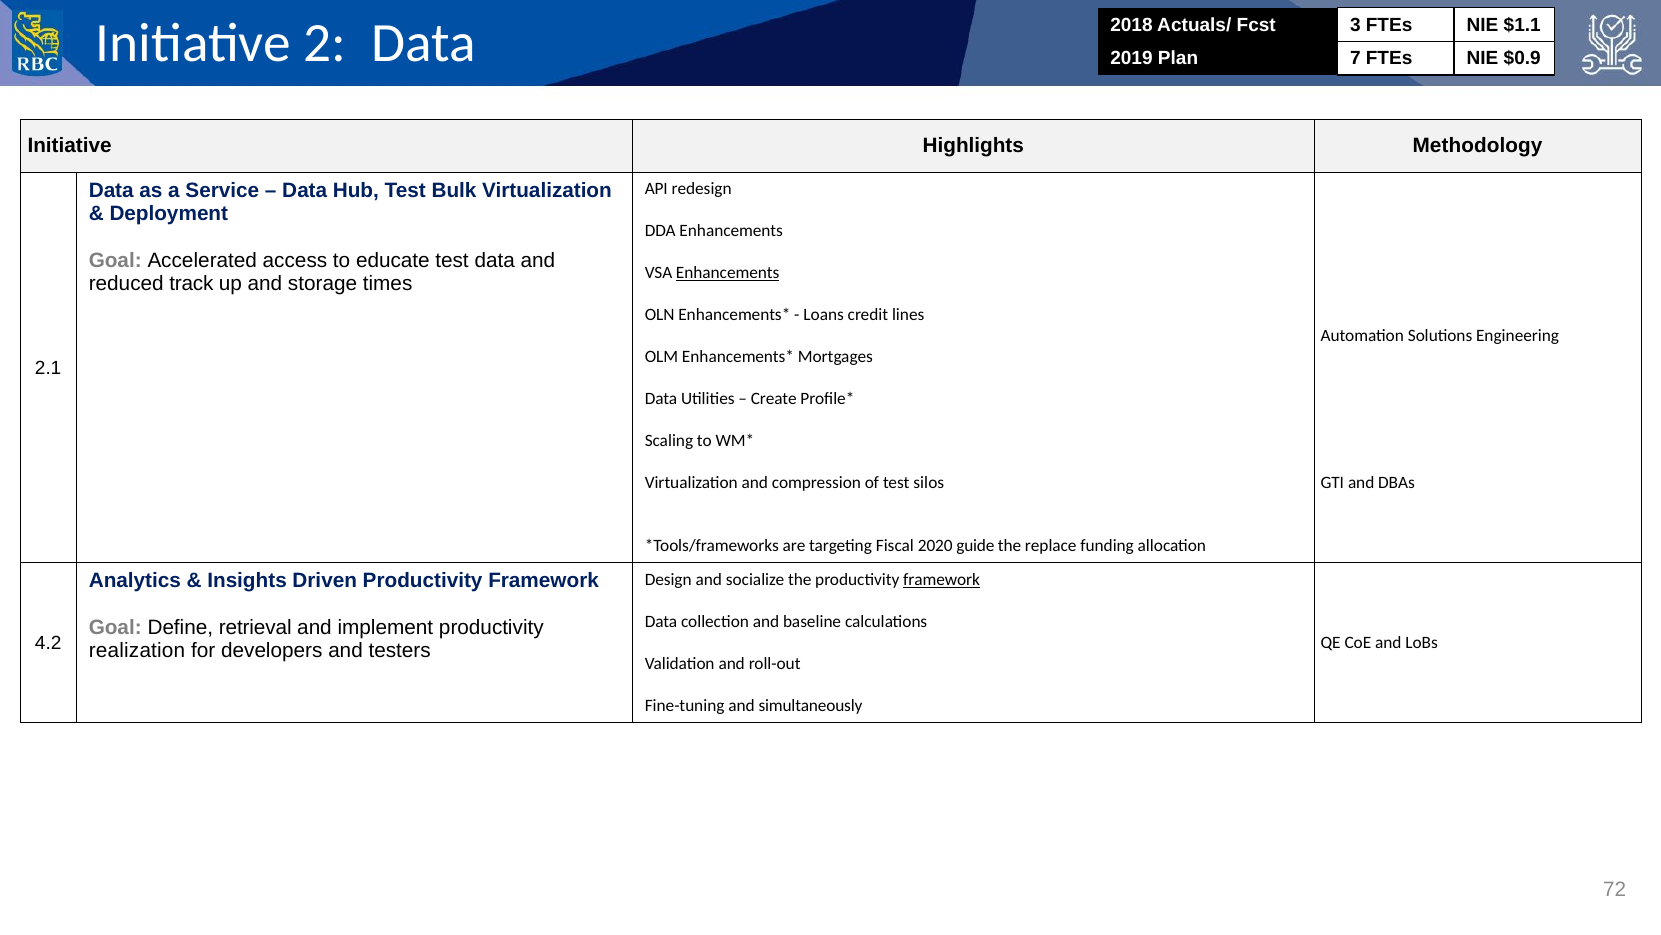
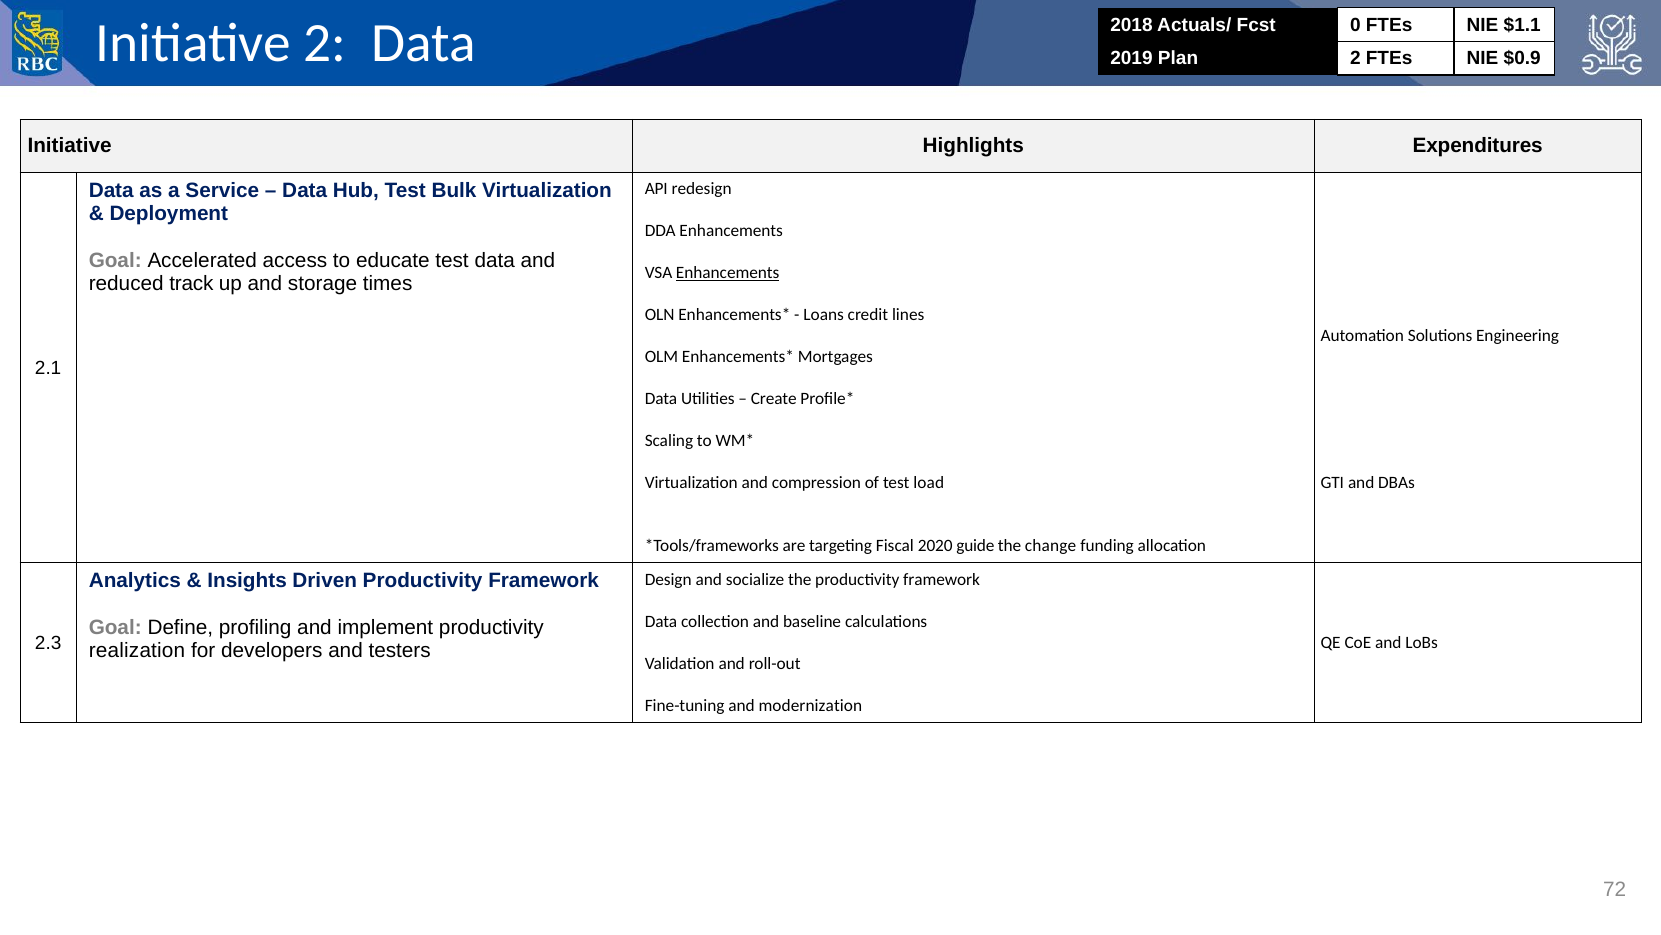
3: 3 -> 0 (1355, 25)
Plan 7: 7 -> 2 (1355, 59)
Methodology: Methodology -> Expenditures (1478, 146)
silos: silos -> load (929, 483)
replace: replace -> change (1051, 546)
framework underline: present -> none (942, 579)
retrieval: retrieval -> profiling (255, 627)
4.2: 4.2 -> 2.3 (48, 642)
simultaneously: simultaneously -> modernization (810, 705)
